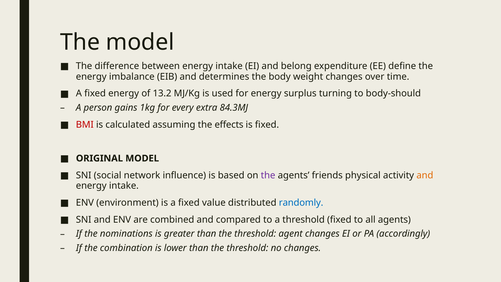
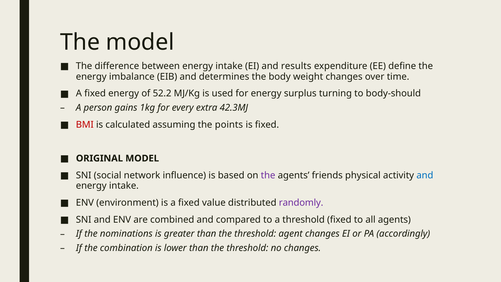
belong: belong -> results (296, 66)
13.2: 13.2 -> 52.2 (162, 93)
84.3MJ: 84.3MJ -> 42.3MJ (234, 108)
effects: effects -> points (229, 125)
and colour: orange -> blue (425, 175)
randomly colour: blue -> purple (301, 203)
